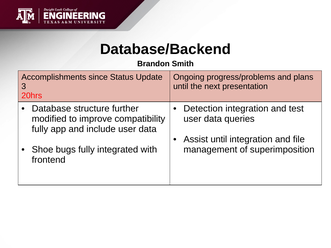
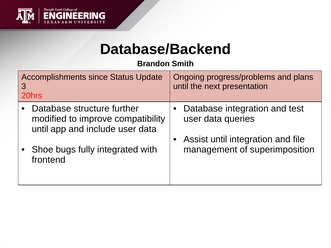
Detection: Detection -> Database (203, 109)
fully: fully -> until (40, 129)
